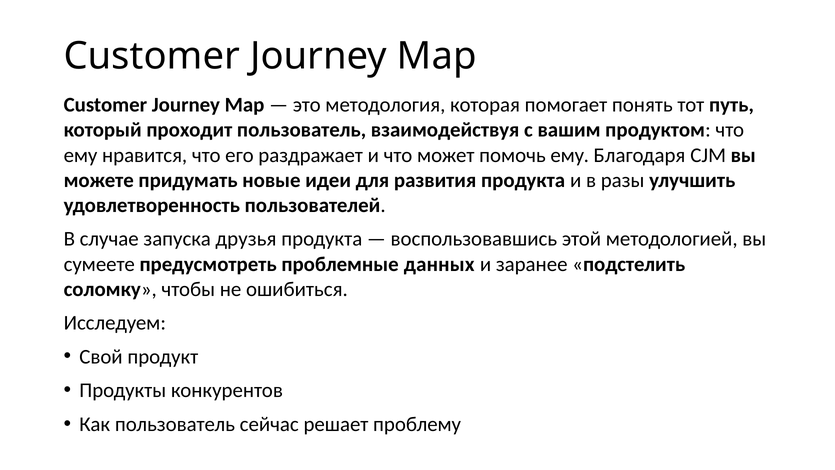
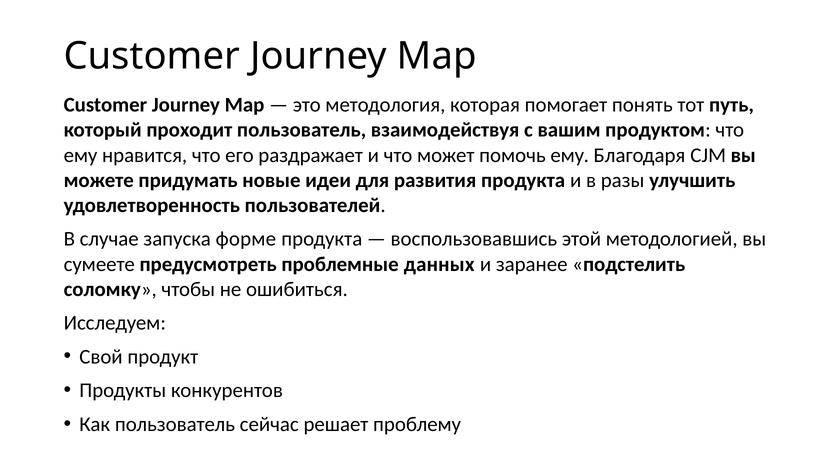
друзья: друзья -> форме (246, 239)
